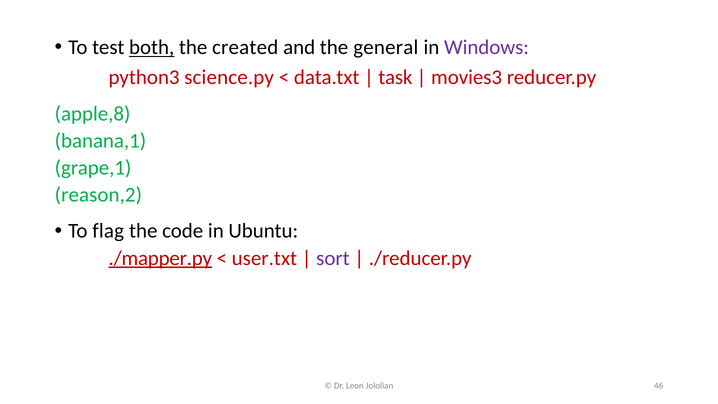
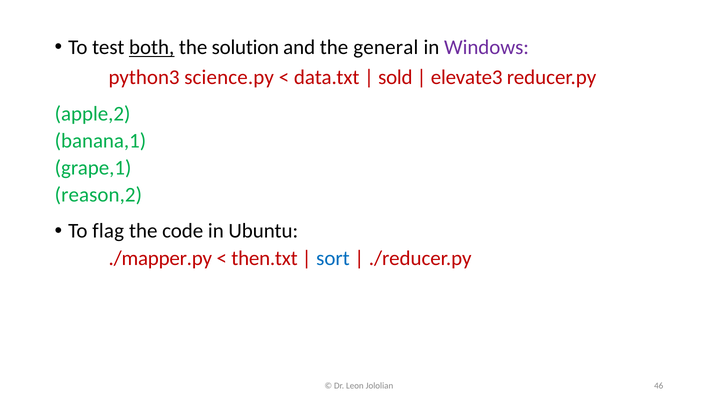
created: created -> solution (245, 47)
task: task -> sold (395, 77)
movies3: movies3 -> elevate3 (467, 77)
apple,8: apple,8 -> apple,2 (93, 114)
./mapper.py underline: present -> none (160, 258)
user.txt: user.txt -> then.txt (265, 258)
sort colour: purple -> blue (333, 258)
